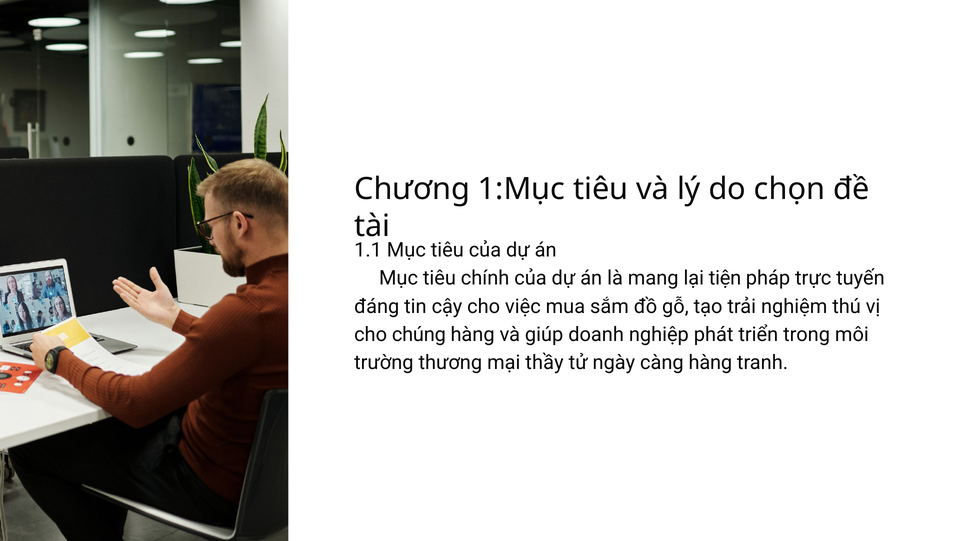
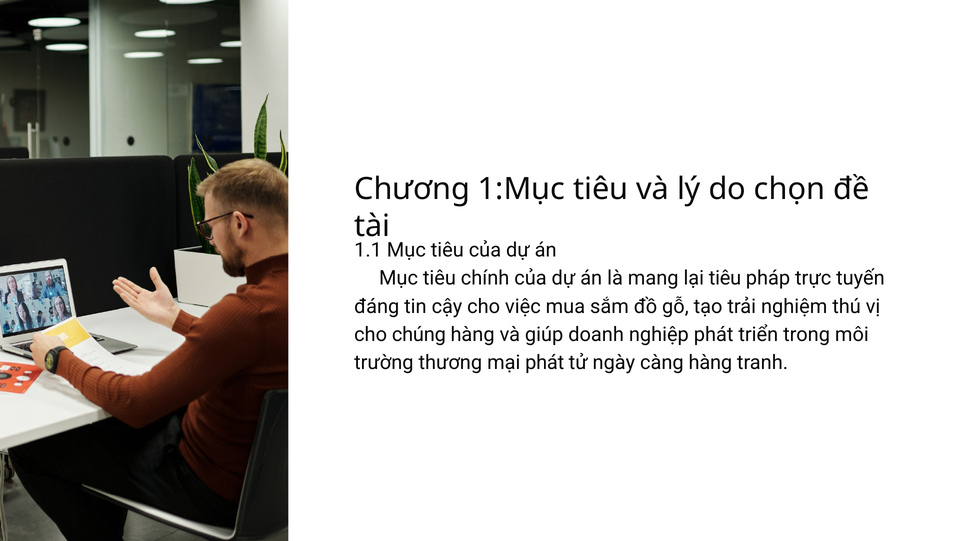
lại tiện: tiện -> tiêu (725, 278)
mại thầy: thầy -> phát (545, 362)
